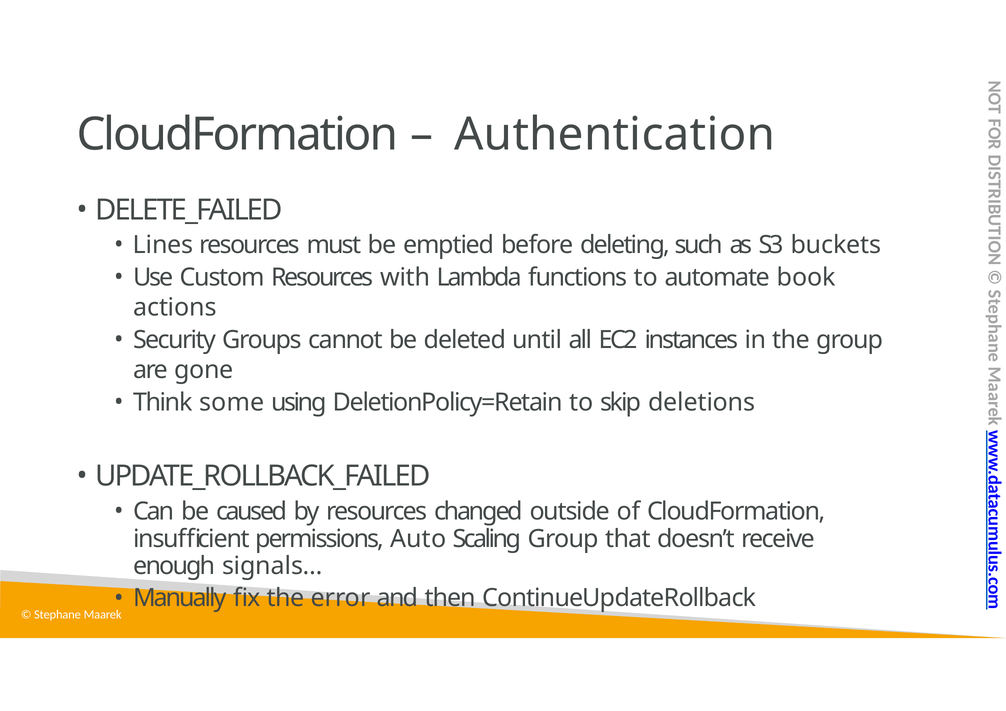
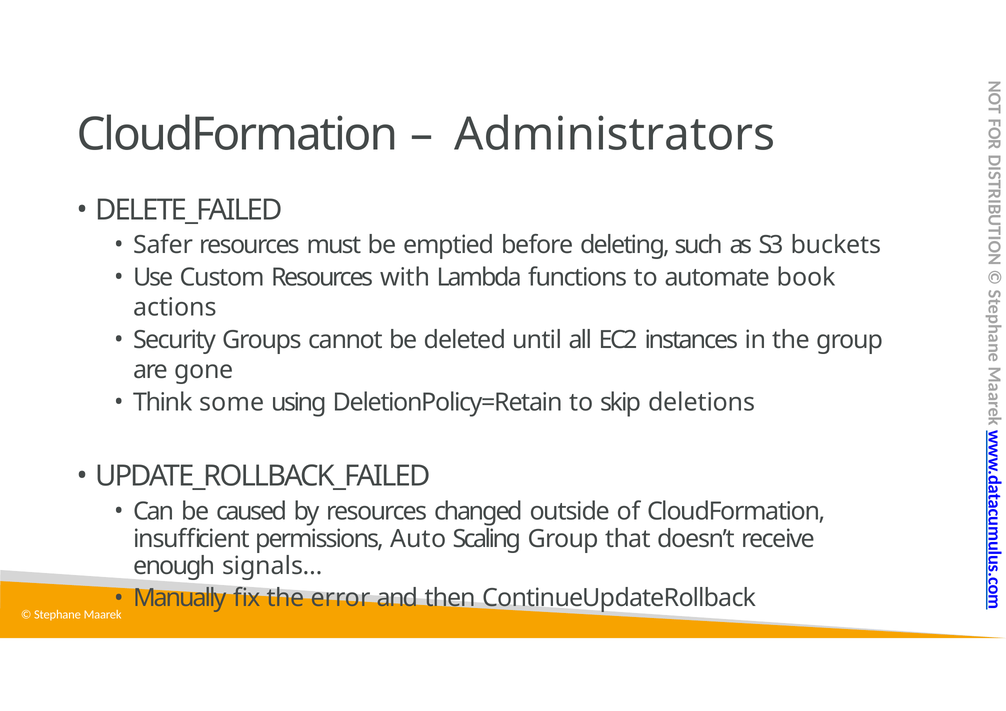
Authentication: Authentication -> Administrators (615, 135)
Lines: Lines -> Safer (163, 245)
